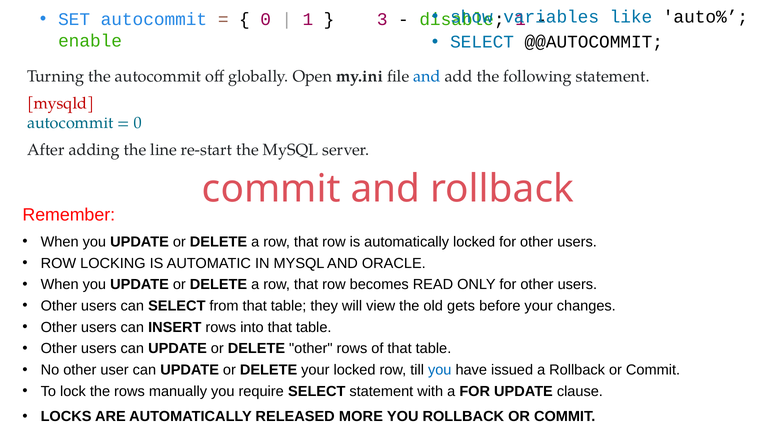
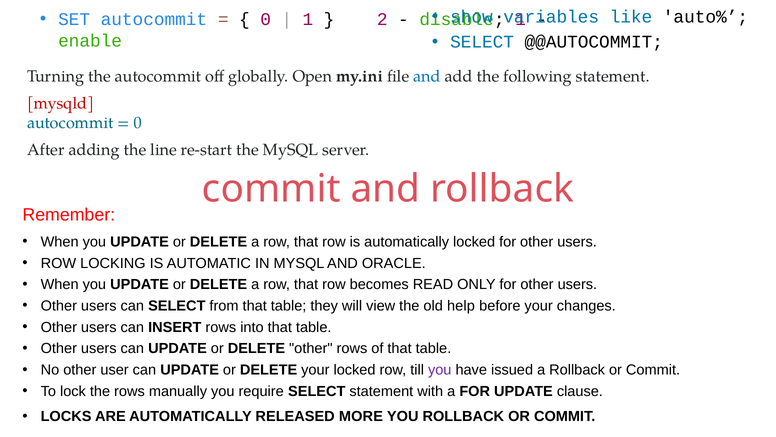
3: 3 -> 2 (382, 20)
gets: gets -> help (461, 306)
you colour: blue -> purple (440, 370)
